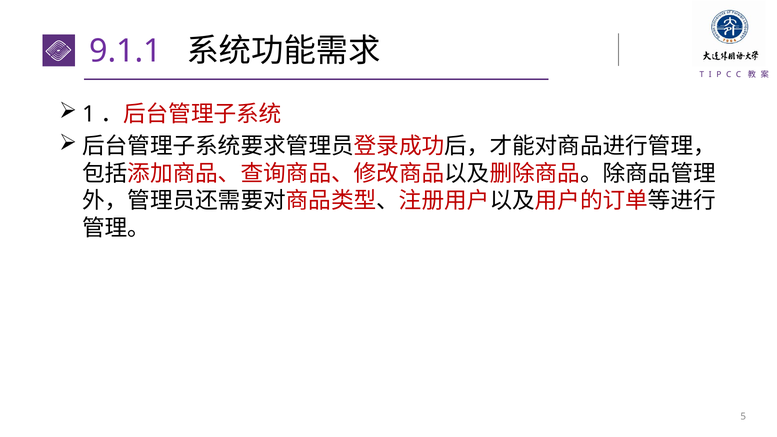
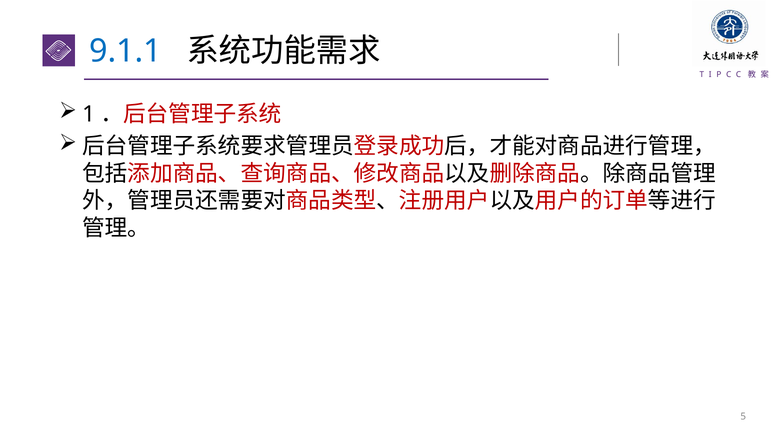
9.1.1 colour: purple -> blue (126, 51)
